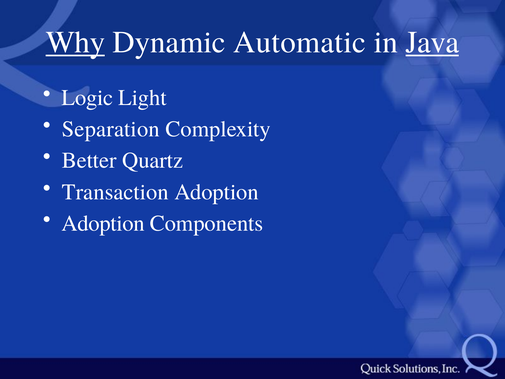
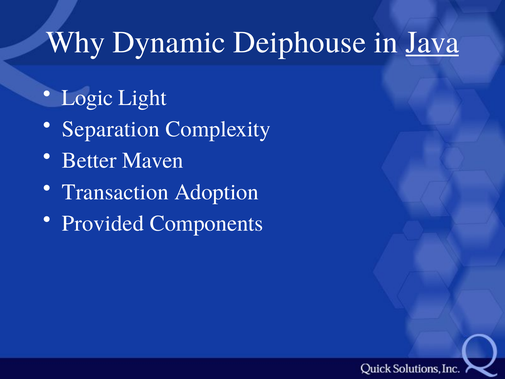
Why underline: present -> none (75, 42)
Automatic: Automatic -> Deiphouse (300, 42)
Quartz: Quartz -> Maven (153, 160)
Adoption: Adoption -> Provided (103, 223)
